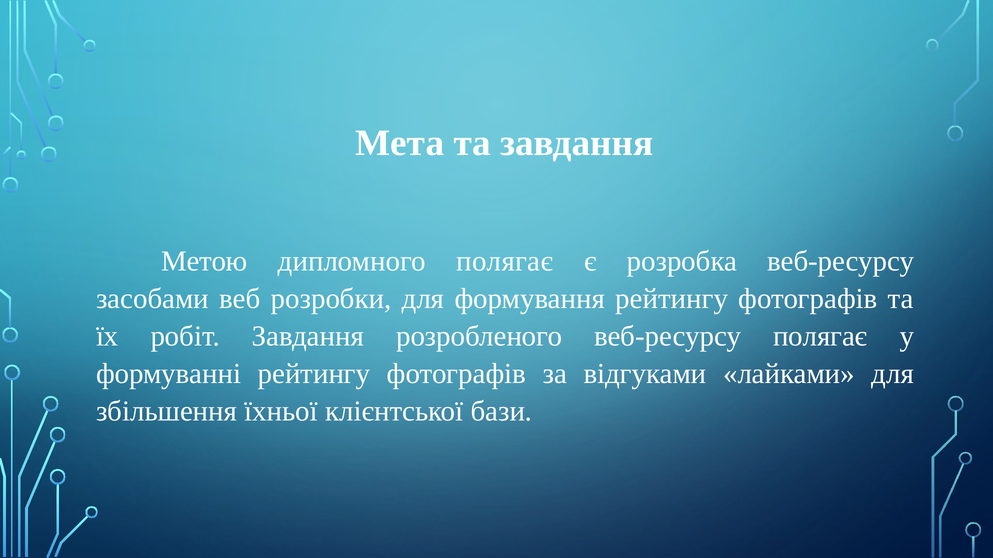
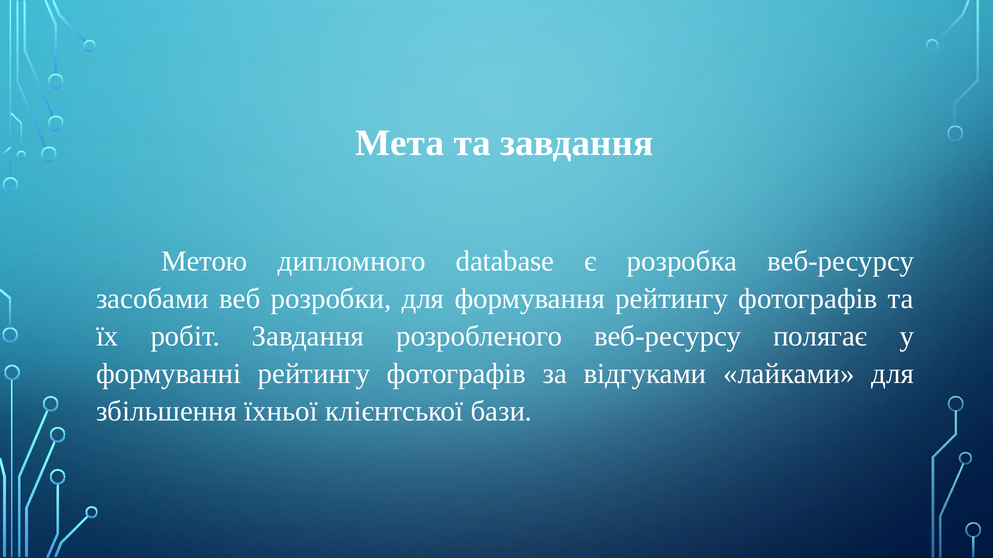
дипломного полягає: полягає -> database (505, 261)
